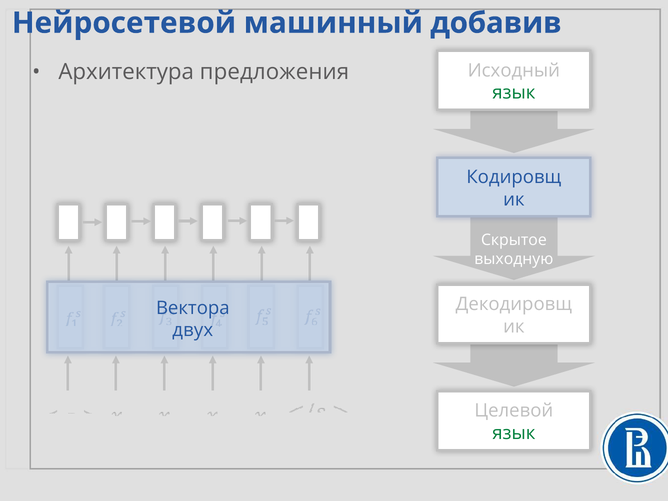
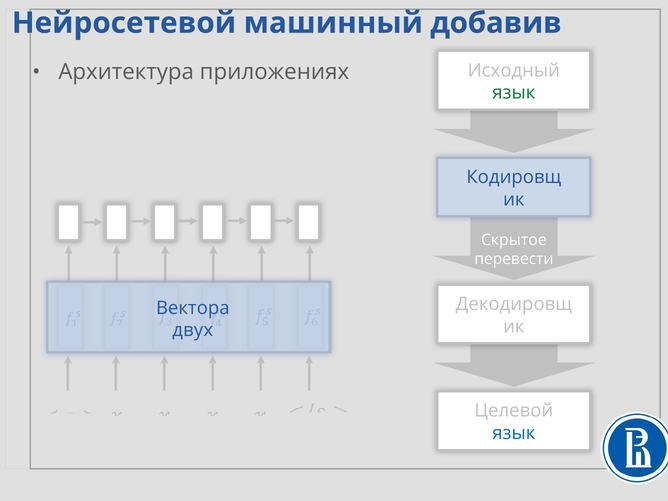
предложения: предложения -> приложениях (274, 72)
выходную: выходную -> перевести (514, 259)
язык colour: green -> blue (514, 433)
